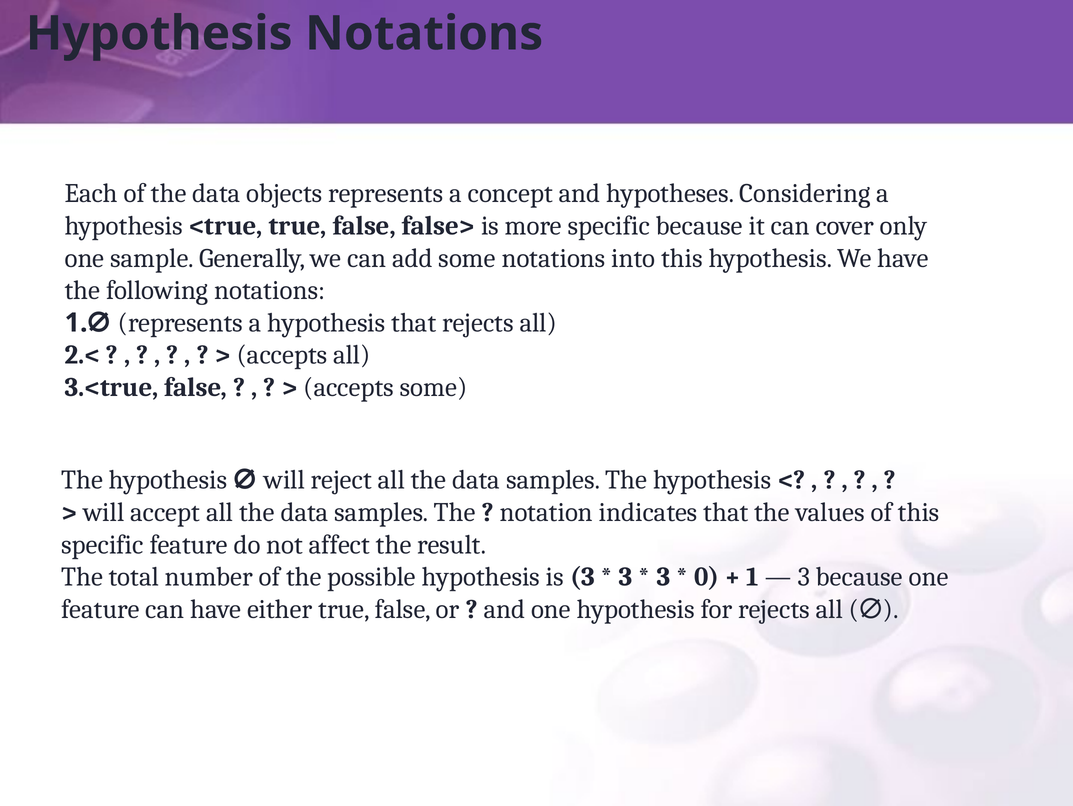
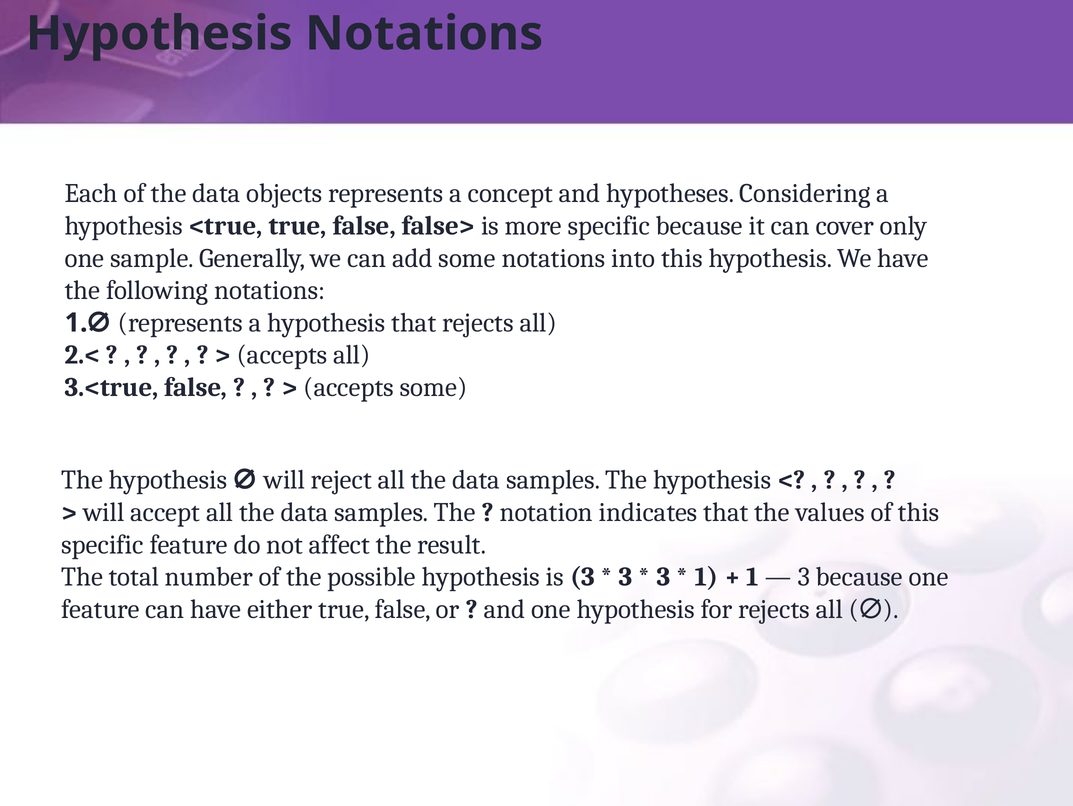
0: 0 -> 1 (706, 577)
